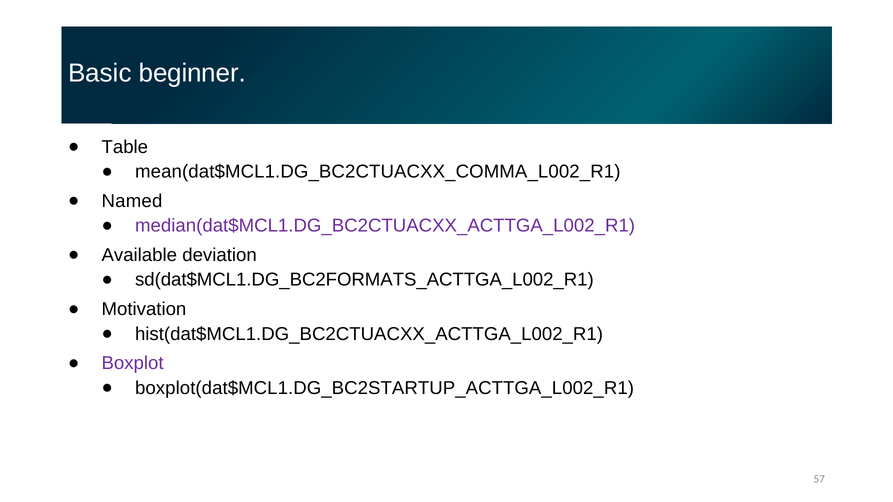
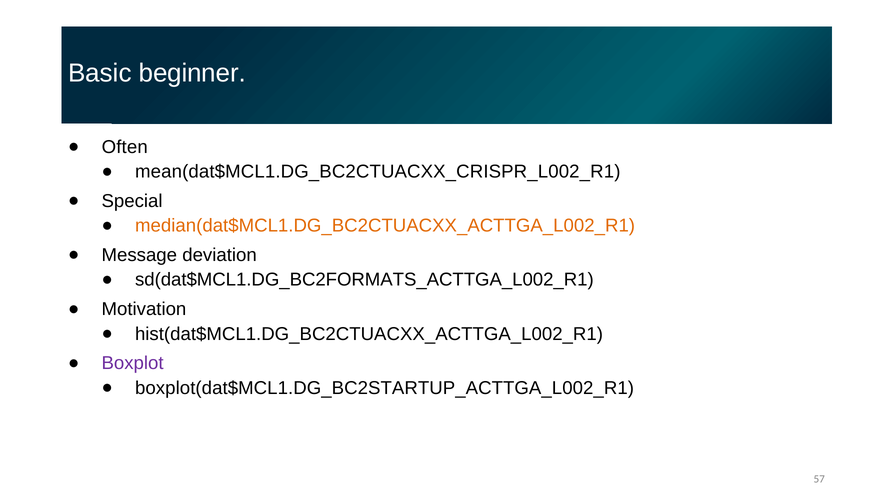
Table: Table -> Often (125, 147)
mean(dat$MCL1.DG_BC2CTUACXX_COMMA_L002_R1: mean(dat$MCL1.DG_BC2CTUACXX_COMMA_L002_R1 -> mean(dat$MCL1.DG_BC2CTUACXX_CRISPR_L002_R1 (378, 172)
Named: Named -> Special (132, 201)
median(dat$MCL1.DG_BC2CTUACXX_ACTTGA_L002_R1 colour: purple -> orange (385, 226)
Available: Available -> Message (139, 255)
